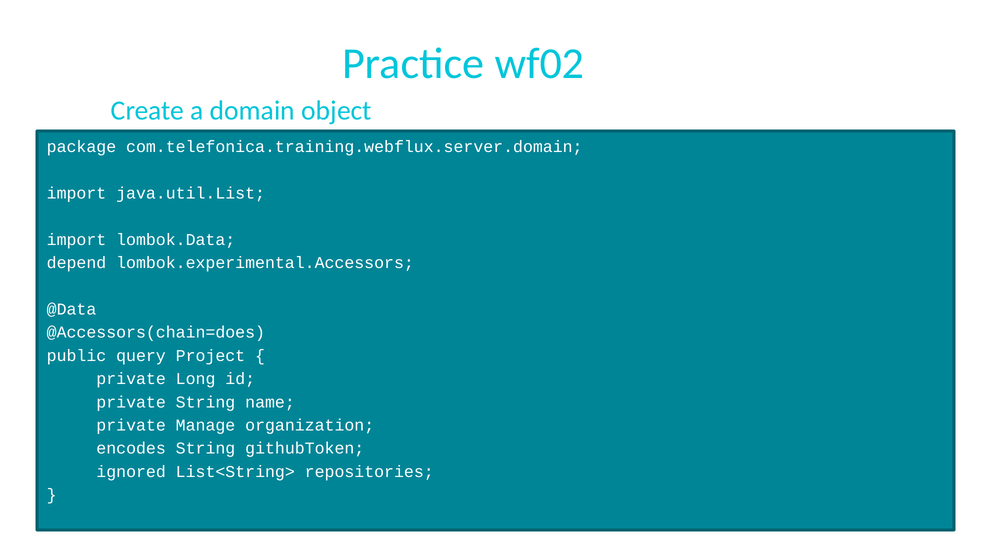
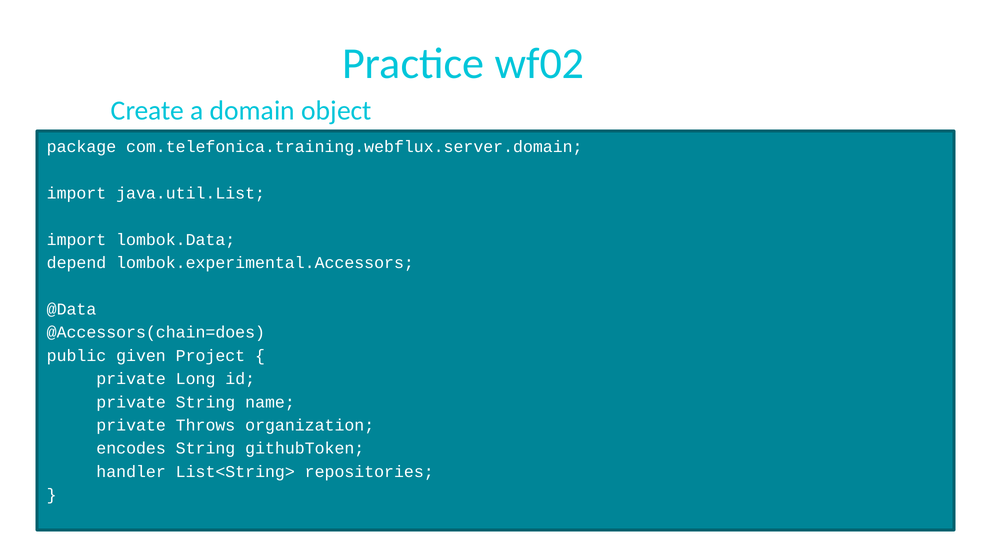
query: query -> given (141, 355)
Manage: Manage -> Throws (206, 425)
ignored: ignored -> handler (131, 471)
